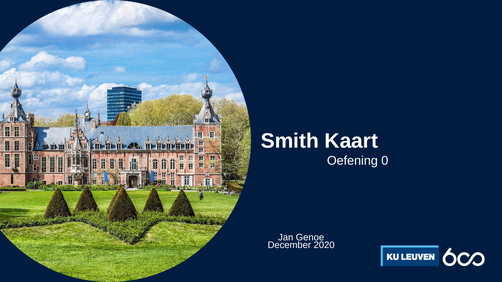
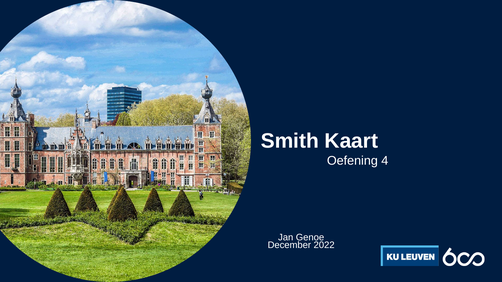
0: 0 -> 4 (385, 161)
2020: 2020 -> 2022 (324, 245)
